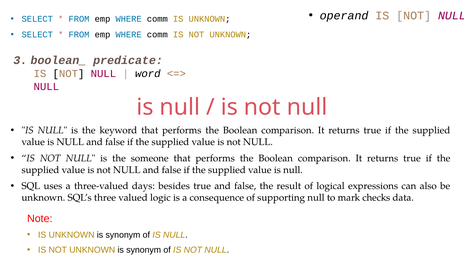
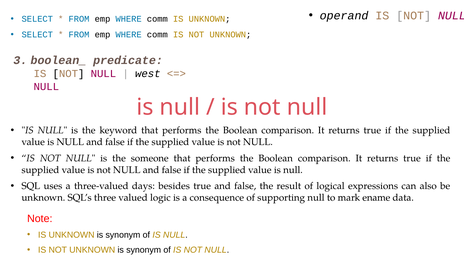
word: word -> west (148, 74)
checks: checks -> ename (376, 198)
